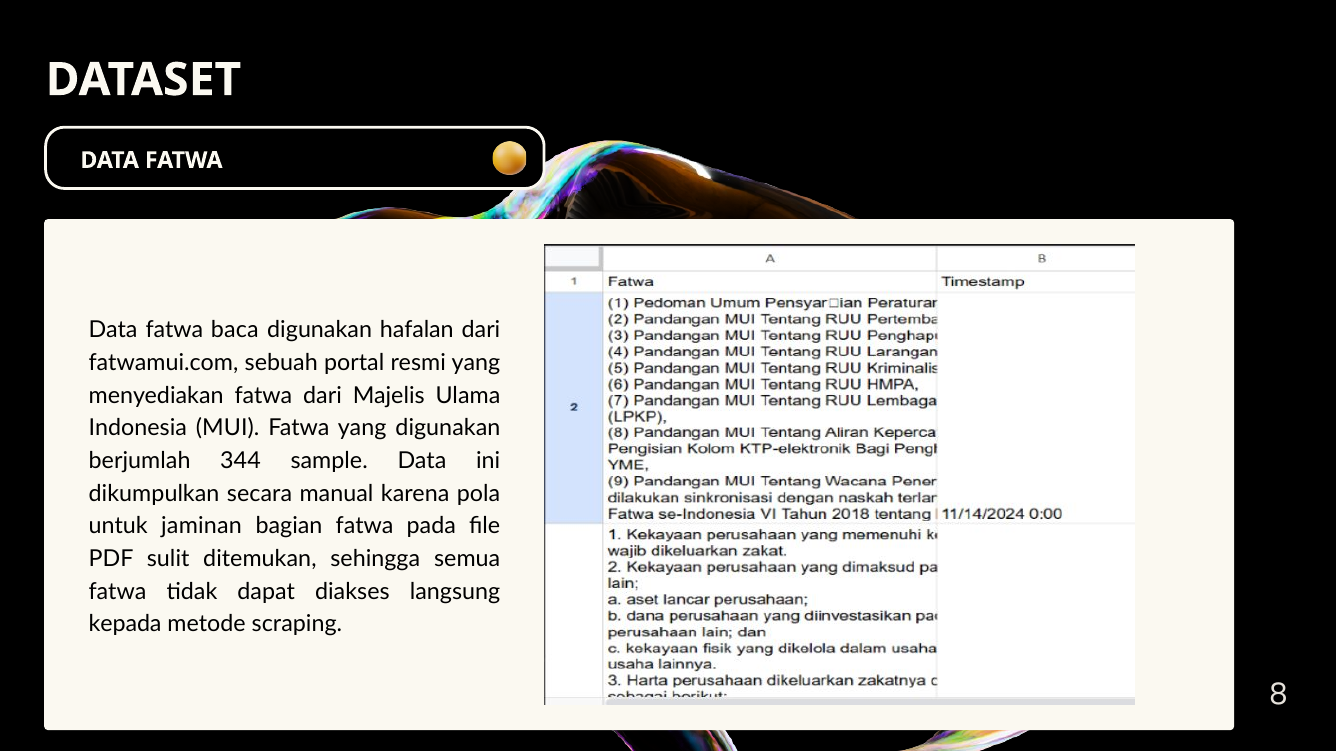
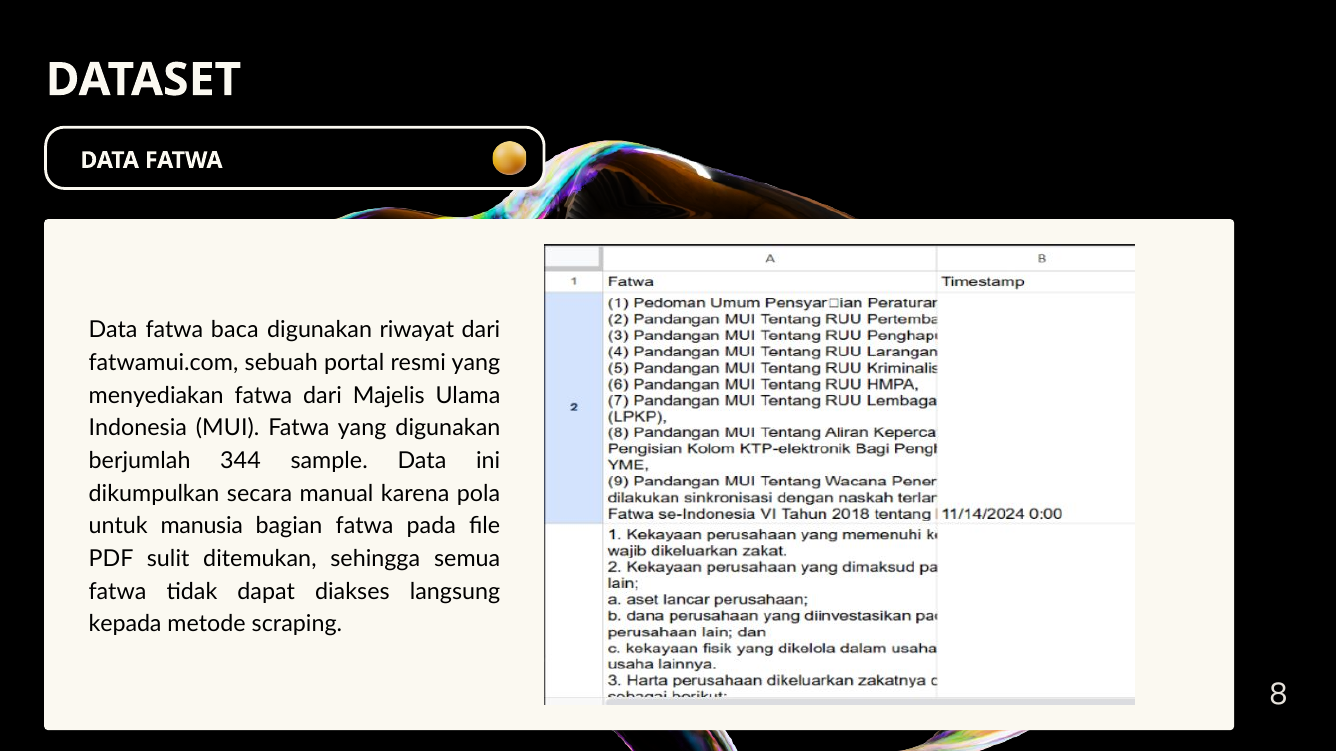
hafalan: hafalan -> riwayat (417, 330)
jaminan: jaminan -> manusia (202, 526)
